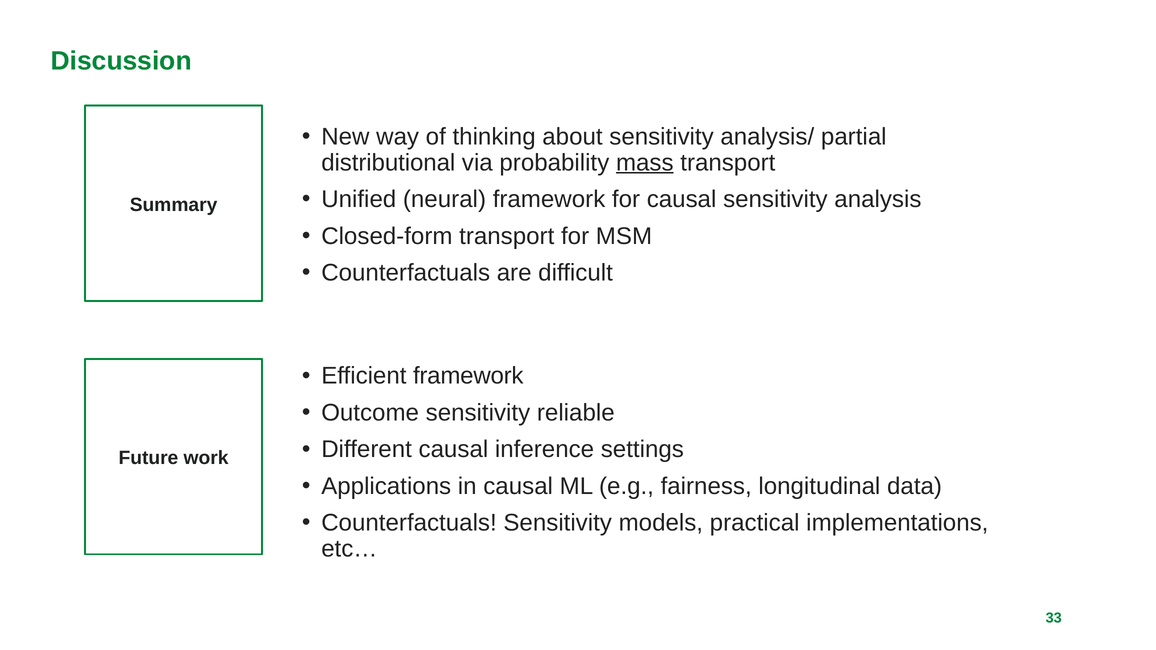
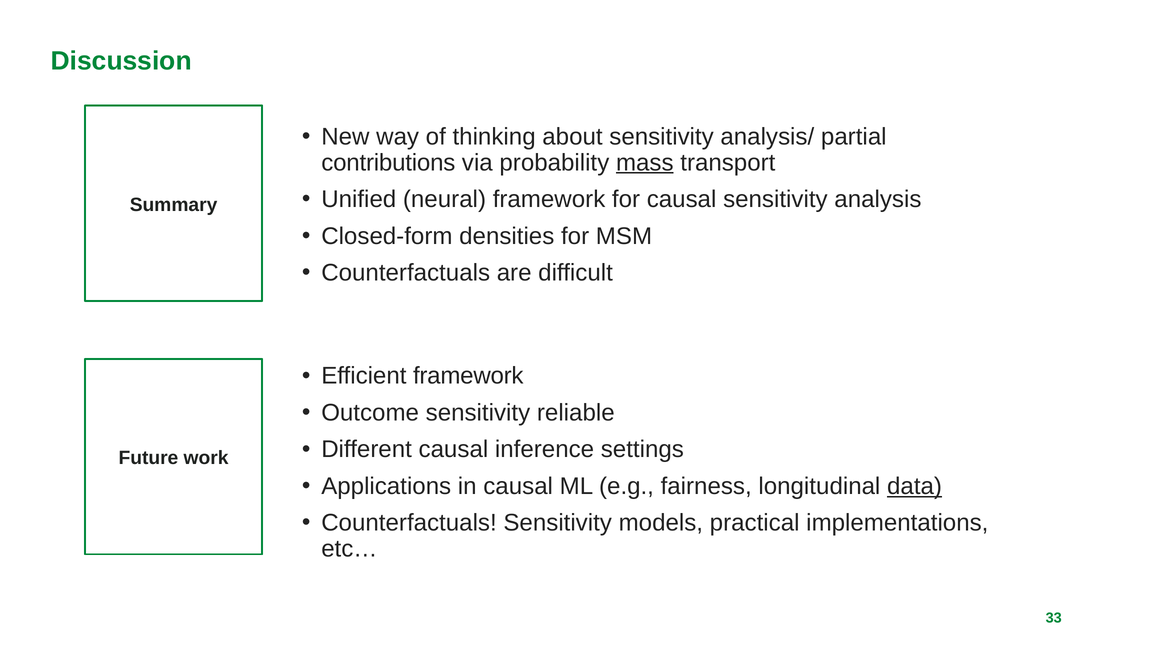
distributional: distributional -> contributions (388, 163)
Closed-form transport: transport -> densities (507, 236)
data underline: none -> present (915, 486)
